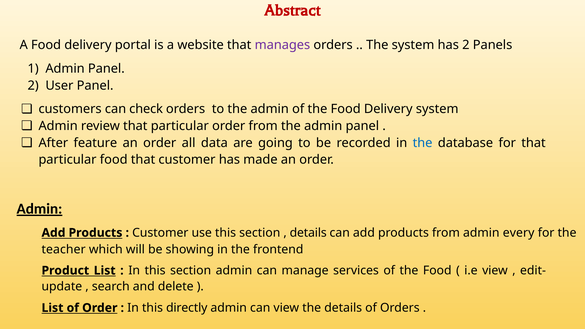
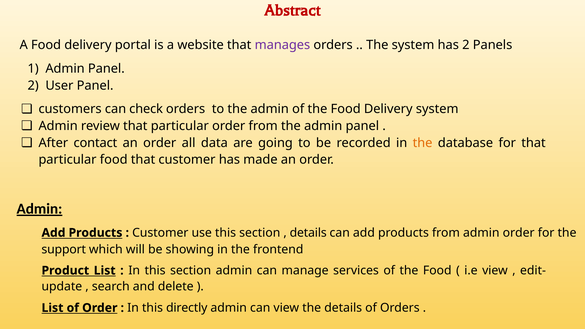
feature: feature -> contact (95, 143)
the colour: blue -> orange (423, 143)
admin every: every -> order (519, 233)
teacher: teacher -> support (64, 250)
